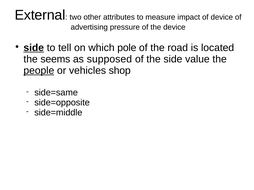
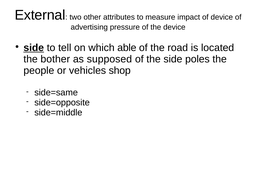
pole: pole -> able (127, 48)
seems: seems -> bother (55, 59)
value: value -> poles (197, 59)
people underline: present -> none (39, 71)
